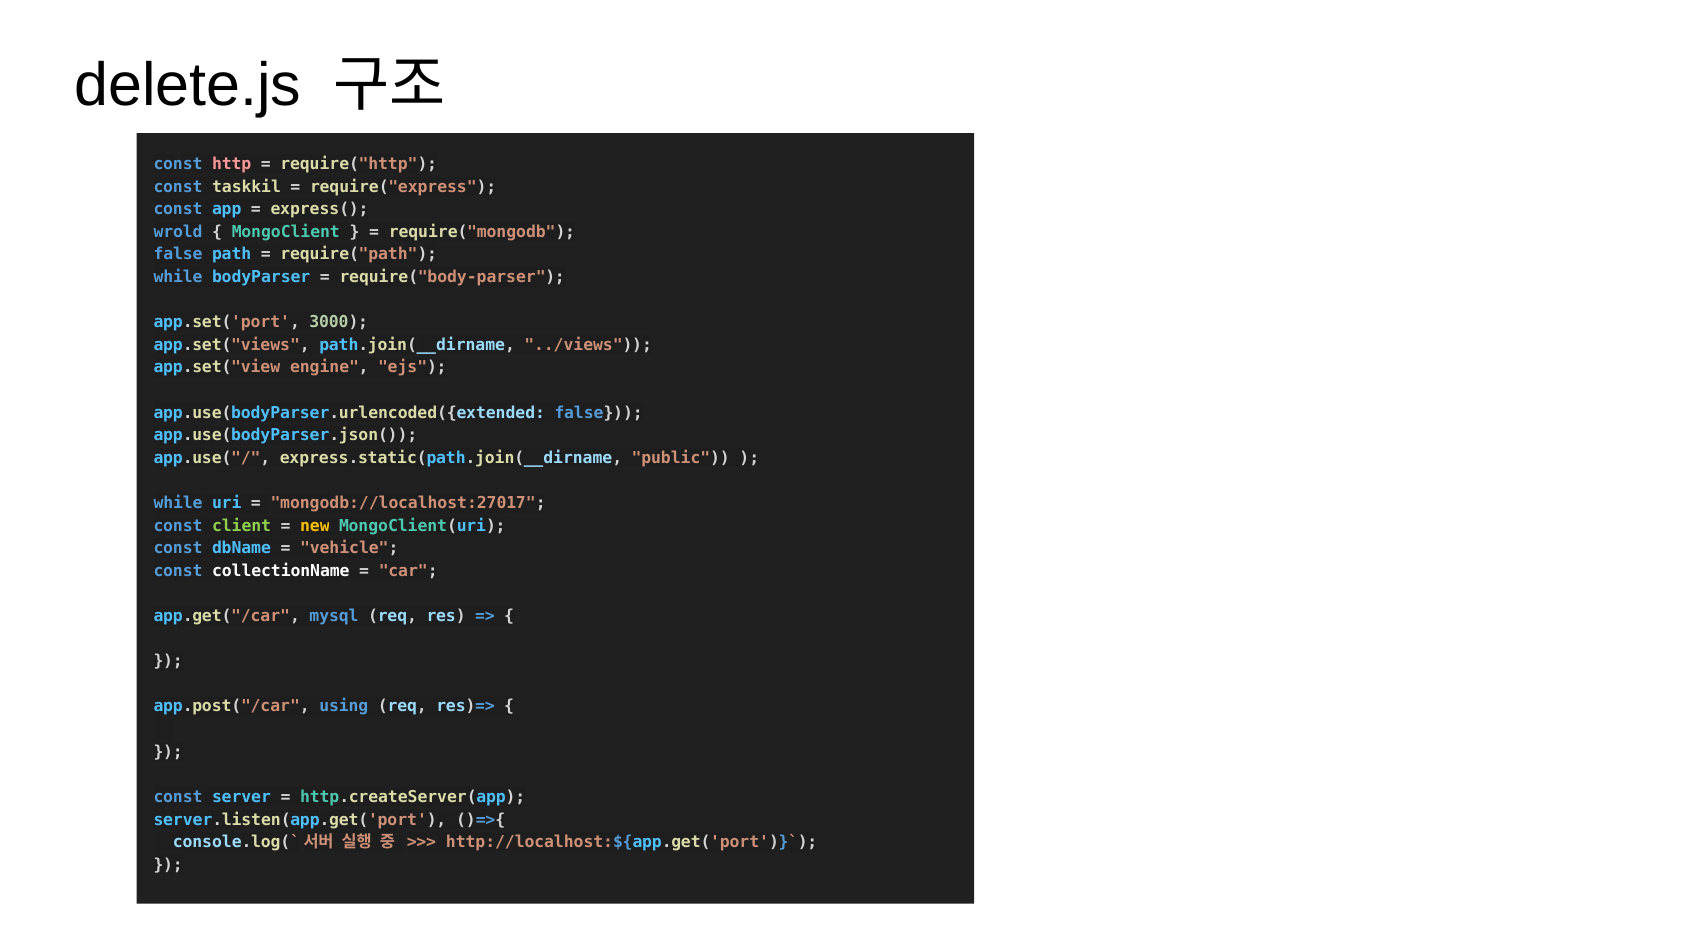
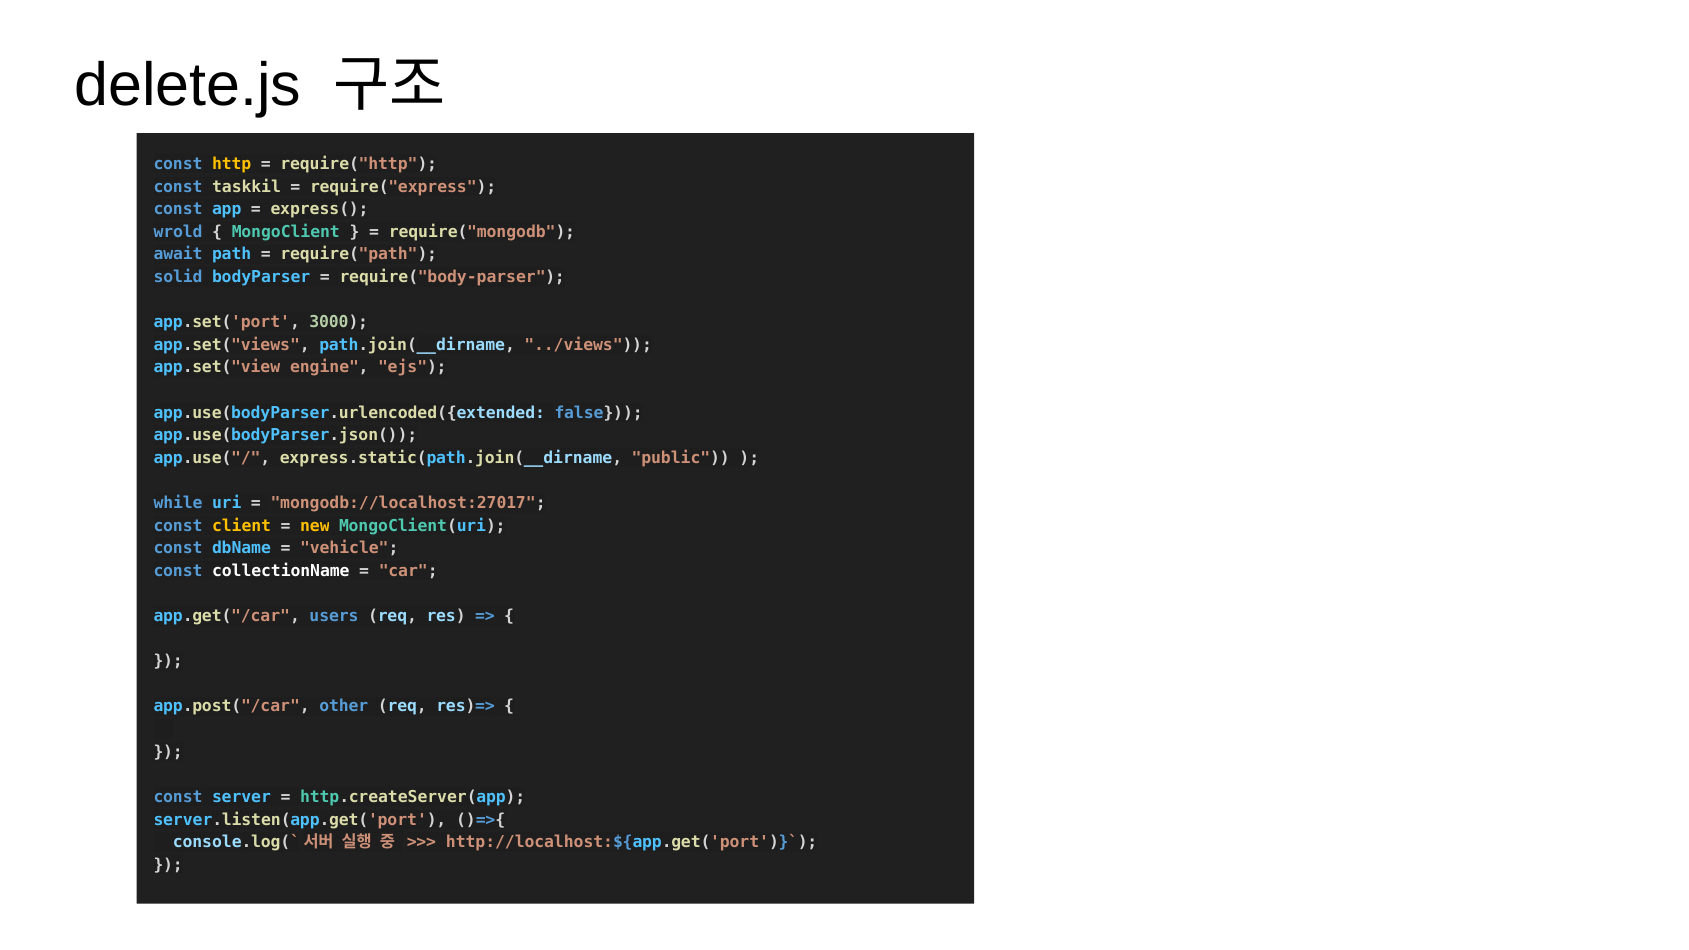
http colour: pink -> yellow (232, 164)
false: false -> await (178, 254)
while: while -> solid (178, 277)
client colour: light green -> yellow (242, 526)
mysql: mysql -> users (334, 616)
using: using -> other (344, 707)
